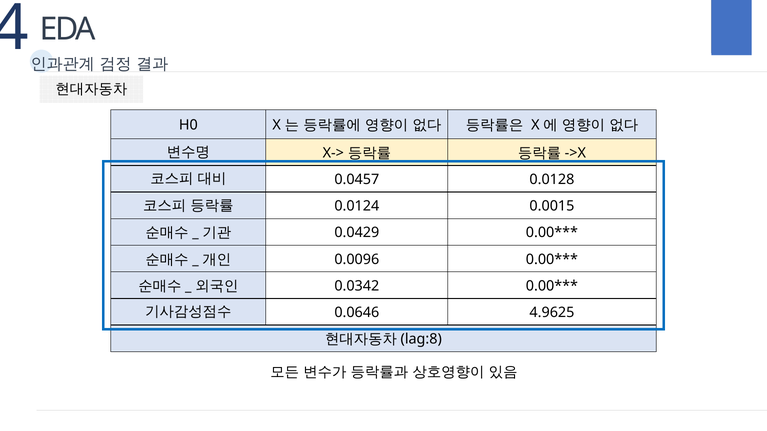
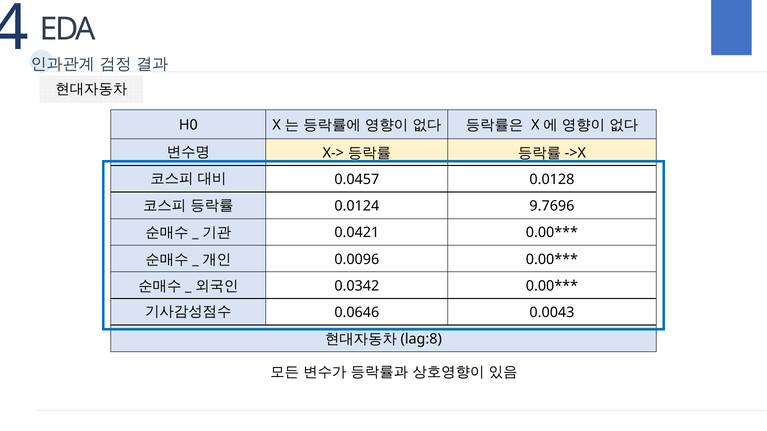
0.0015: 0.0015 -> 9.7696 (552, 206)
0.0429: 0.0429 -> 0.0421 (357, 233)
4.9625: 4.9625 -> 0.0043 (552, 313)
